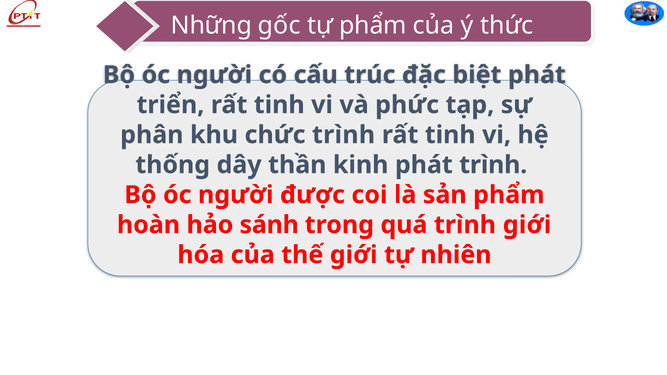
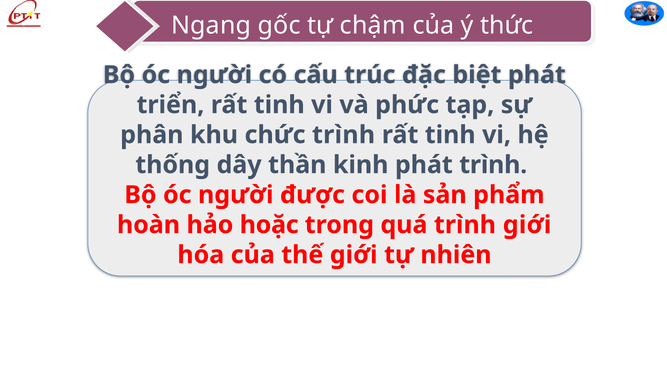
Những: Những -> Ngang (211, 26)
tự phẩm: phẩm -> chậm (373, 26)
sánh: sánh -> hoặc (269, 225)
